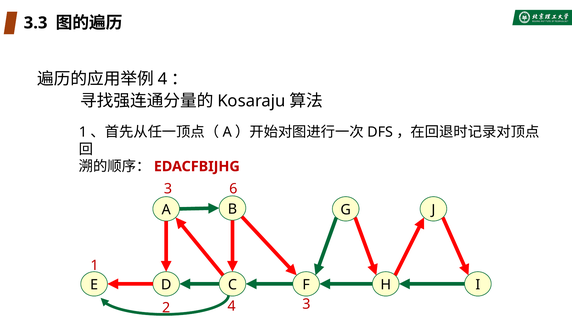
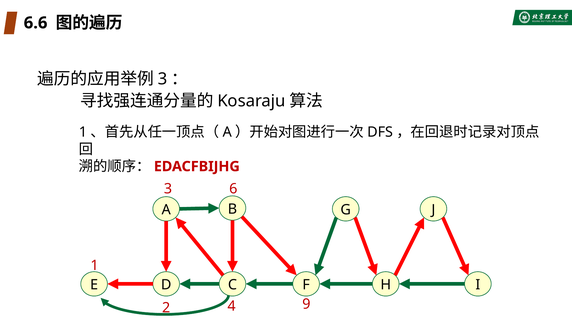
3.3: 3.3 -> 6.6 (36, 23)
4: 4 -> 3 (163, 79)
4 3: 3 -> 9 (306, 304)
